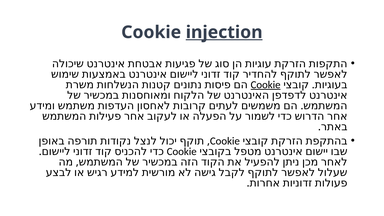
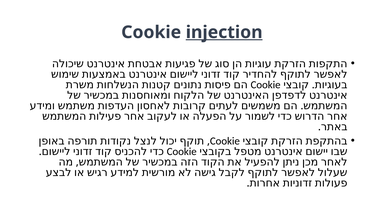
Cookie underline: present -> none (266, 85)
